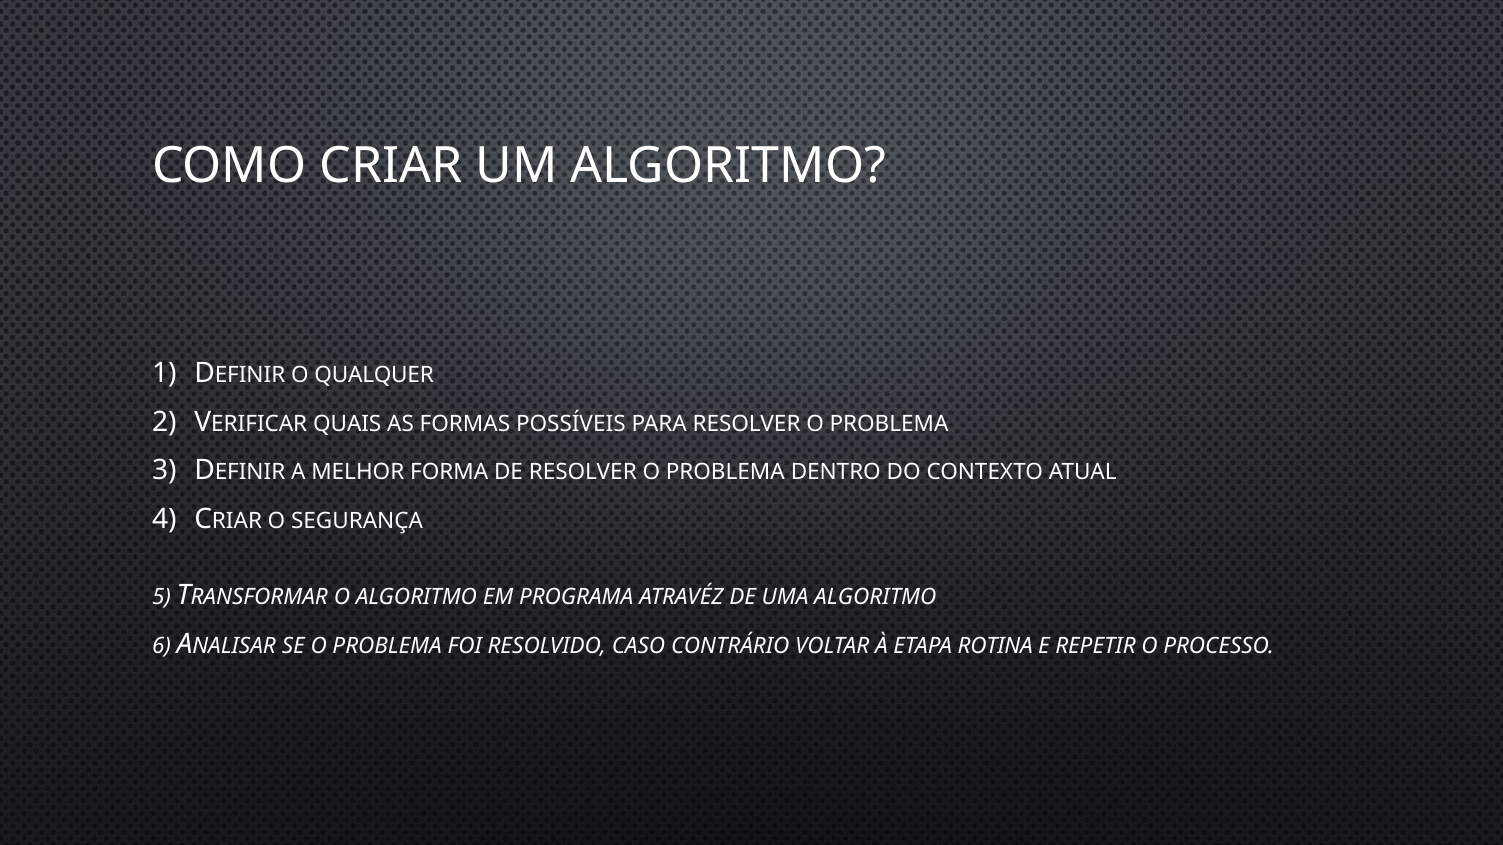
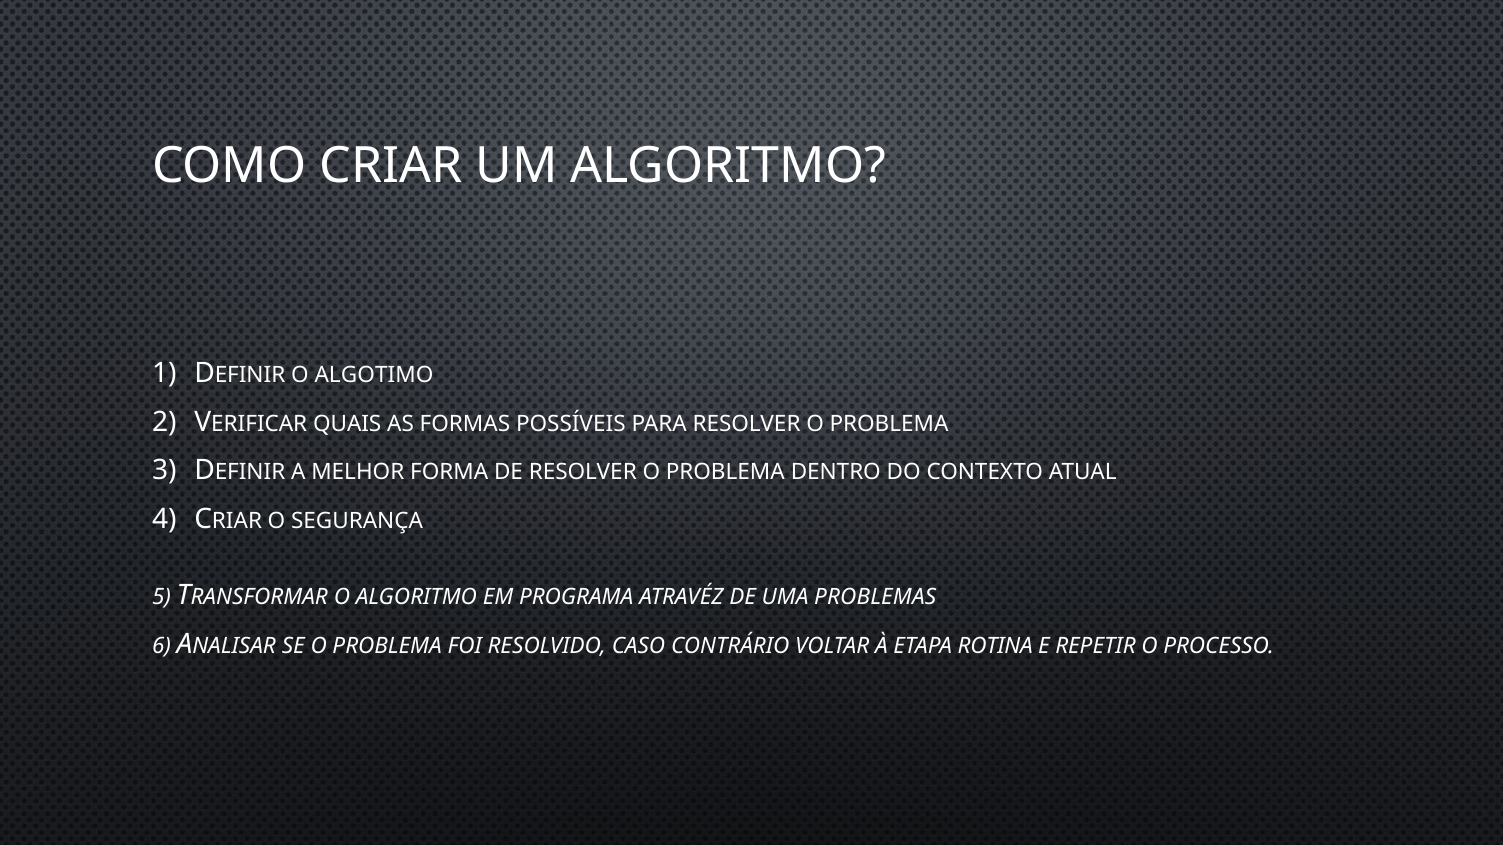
QUALQUER: QUALQUER -> ALGOTIMO (374, 375)
UMA ALGORITMO: ALGORITMO -> PROBLEMAS (875, 598)
